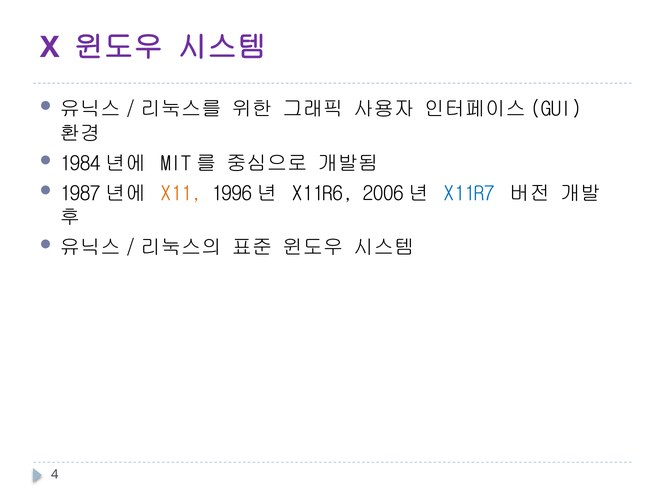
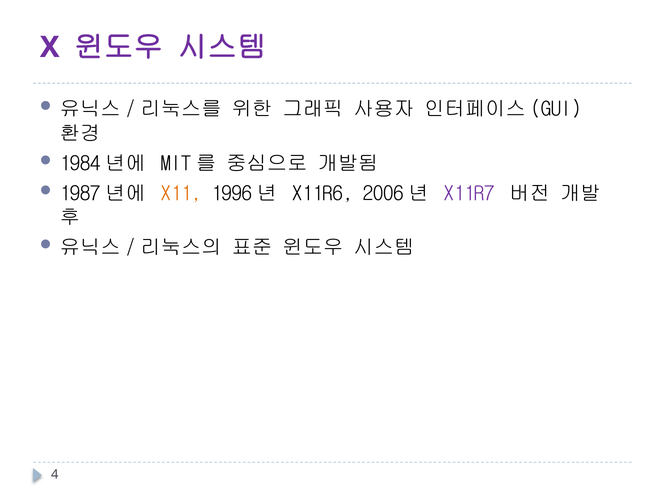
X11R7 colour: blue -> purple (469, 193)
